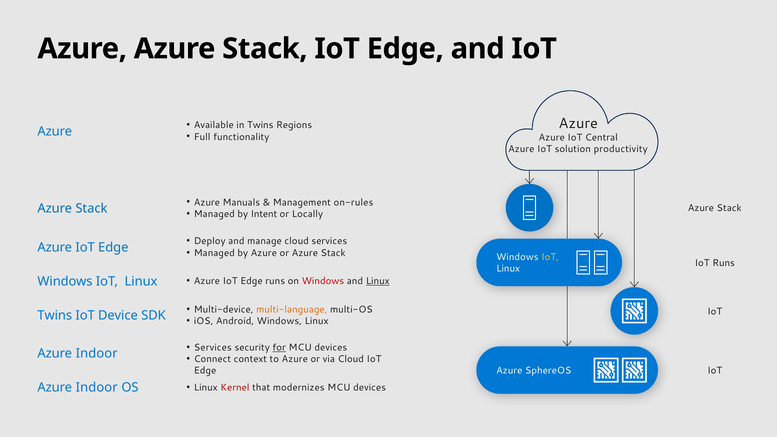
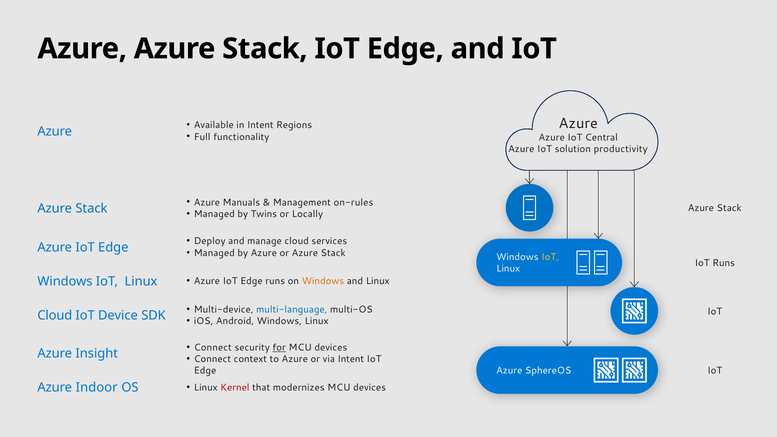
in Twins: Twins -> Intent (260, 125)
Intent: Intent -> Twins (264, 214)
Windows colour: red -> orange (323, 281)
Linux underline: present -> none (378, 281)
multi-language colour: orange -> blue (292, 309)
Twins: Twins -> Cloud (55, 316)
Services: Services -> Connect (213, 348)
Indoor: Indoor -> Insight (97, 354)
via Cloud: Cloud -> Intent (351, 359)
